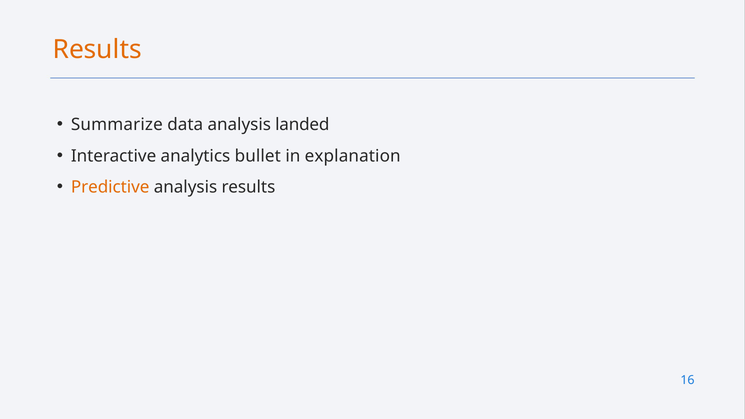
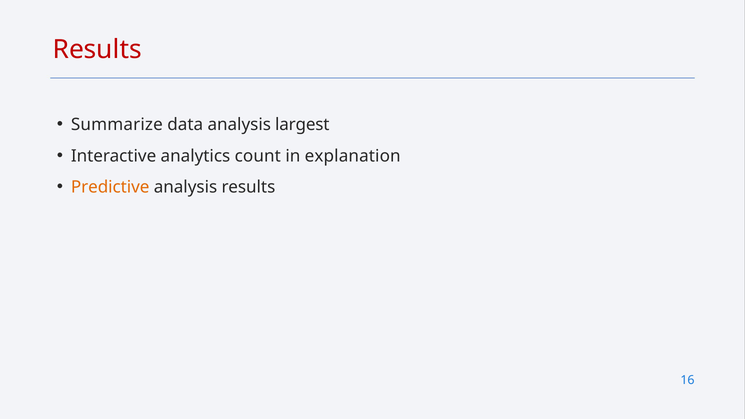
Results colour: orange -> red (97, 50)
landed: landed -> largest (302, 125)
bullet: bullet -> count (258, 156)
